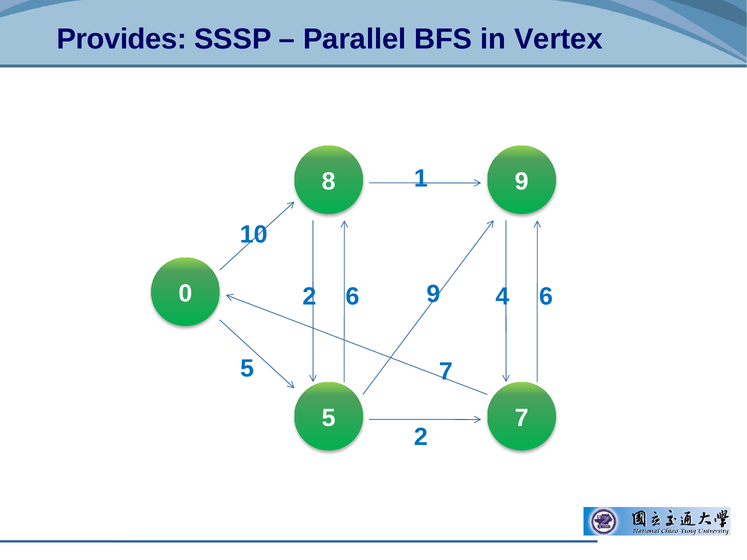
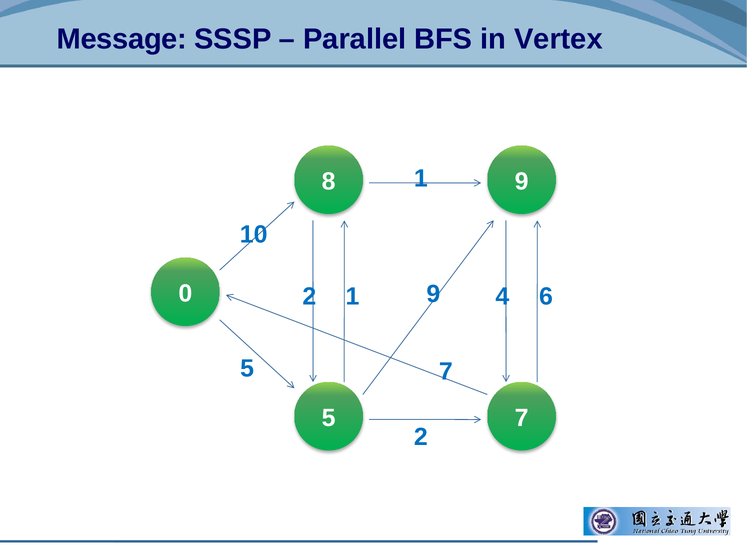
Provides: Provides -> Message (122, 39)
6: 6 -> 1 (352, 297)
